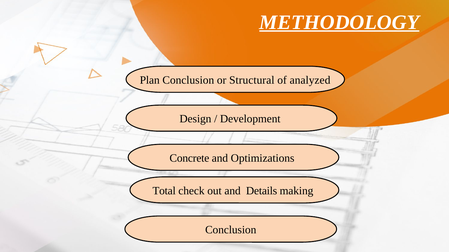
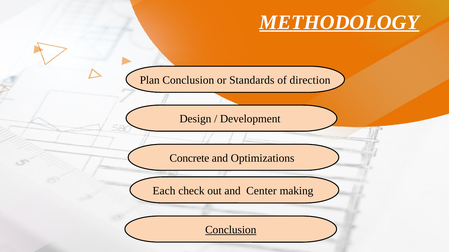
Structural: Structural -> Standards (252, 80)
analyzed: analyzed -> direction (310, 80)
Total: Total -> Each (164, 191)
Details: Details -> Center (262, 191)
Conclusion underline: none -> present (231, 230)
